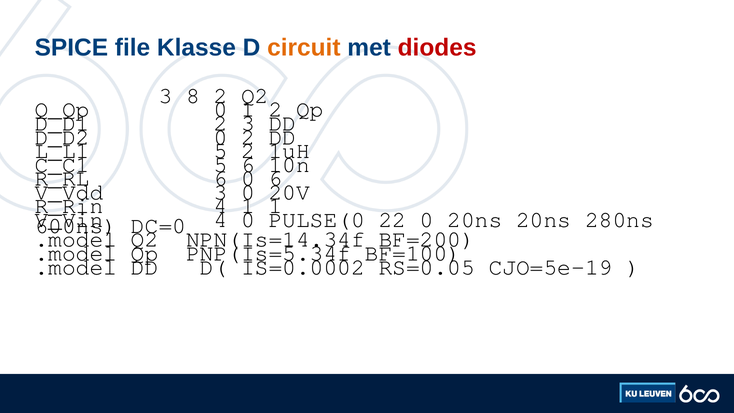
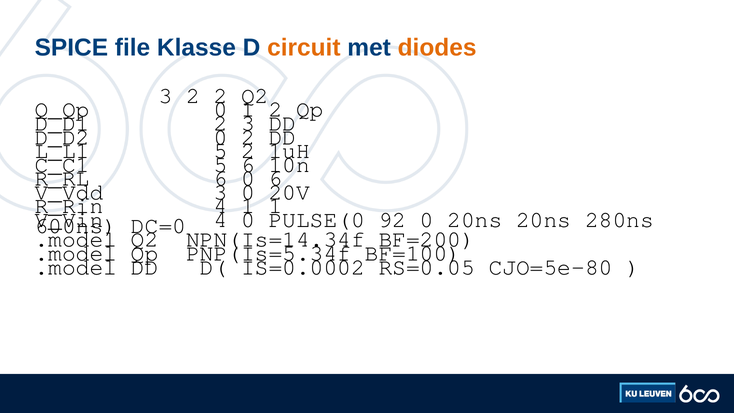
diodes colour: red -> orange (437, 48)
3 8: 8 -> 2 (193, 96)
22: 22 -> 92 (392, 219)
CJO=5e-19: CJO=5e-19 -> CJO=5e-80 (551, 267)
